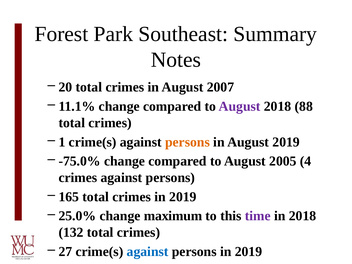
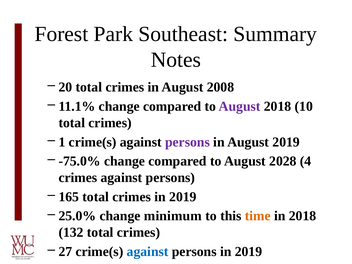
2007: 2007 -> 2008 (220, 87)
88: 88 -> 10 (304, 106)
persons colour: orange -> purple (187, 142)
2005: 2005 -> 2028 (283, 161)
maximum: maximum -> minimum (173, 216)
time colour: purple -> orange (258, 216)
